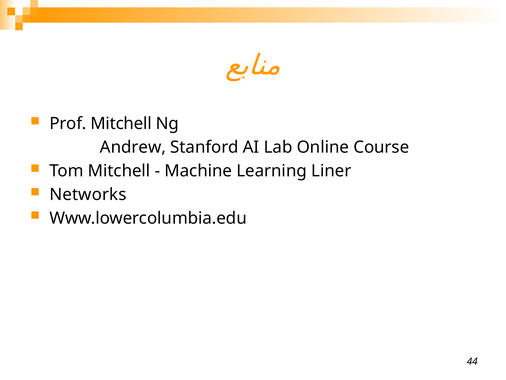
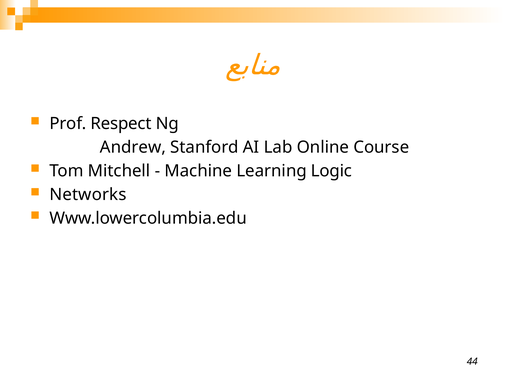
Prof Mitchell: Mitchell -> Respect (121, 123)
Liner: Liner -> Logic (331, 171)
